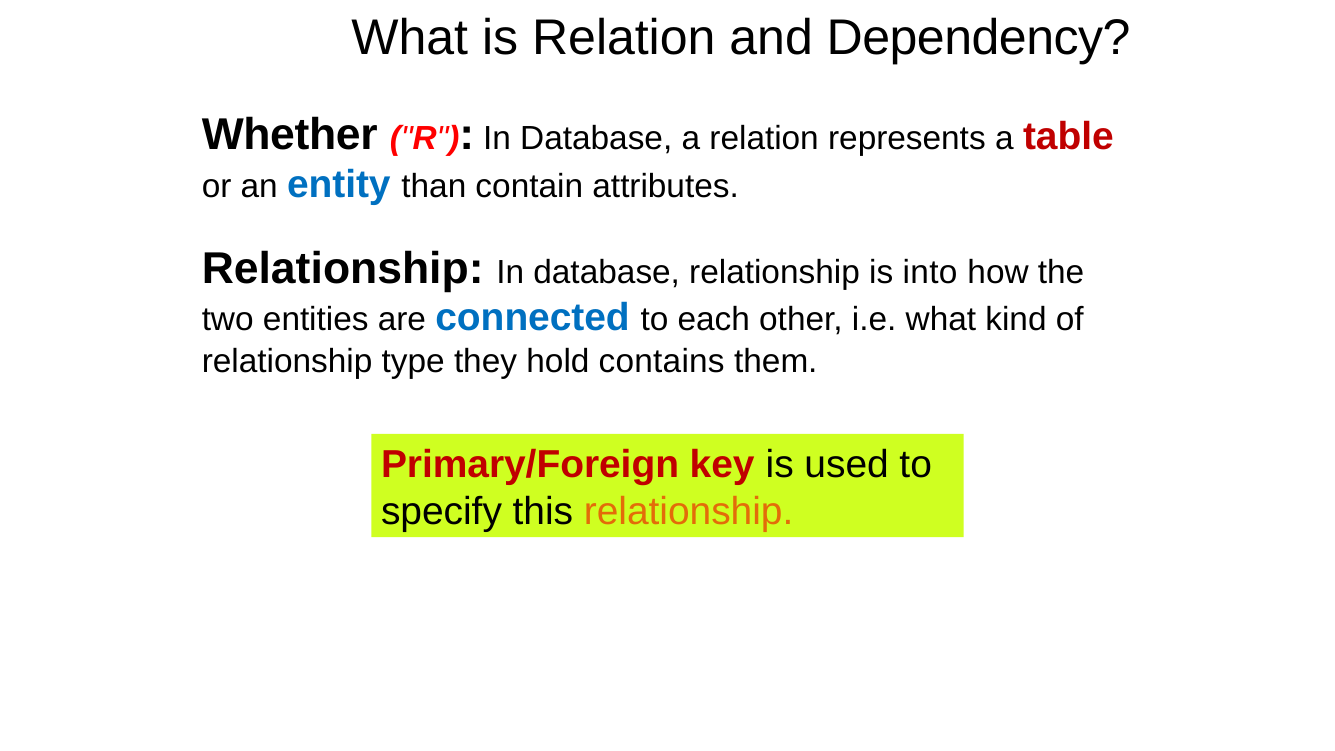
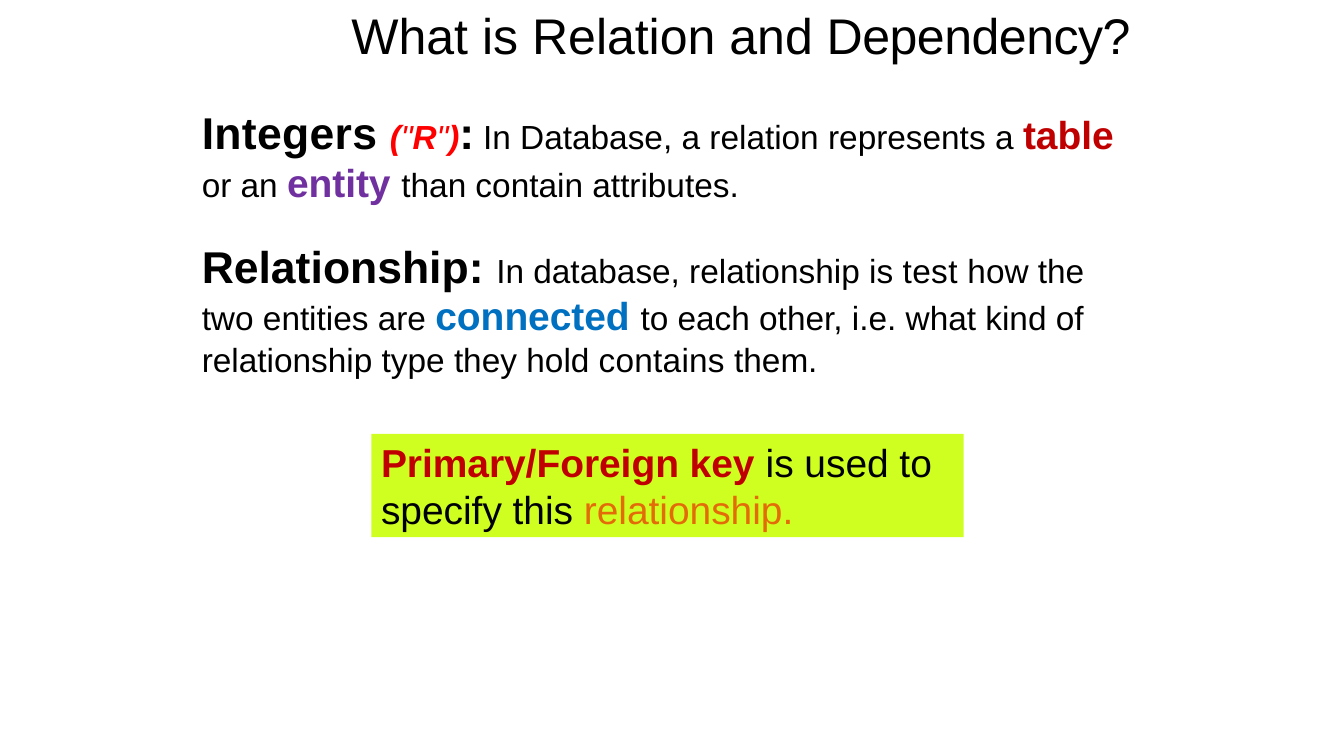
Whether: Whether -> Integers (289, 135)
entity colour: blue -> purple (339, 185)
into: into -> test (930, 272)
